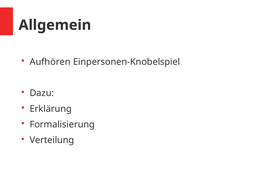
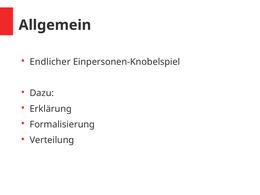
Aufhören: Aufhören -> Endlicher (50, 62)
